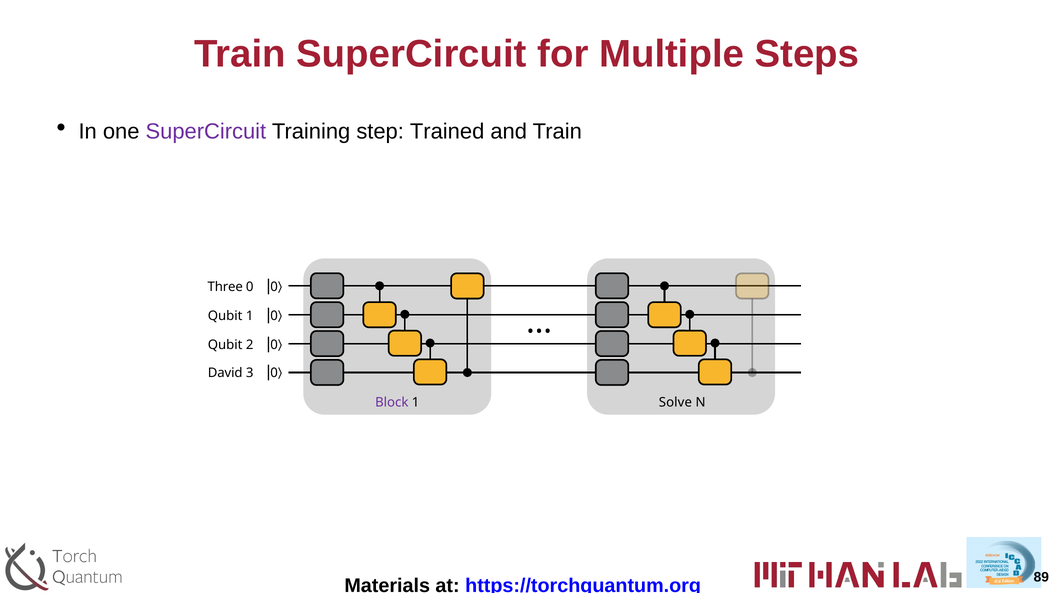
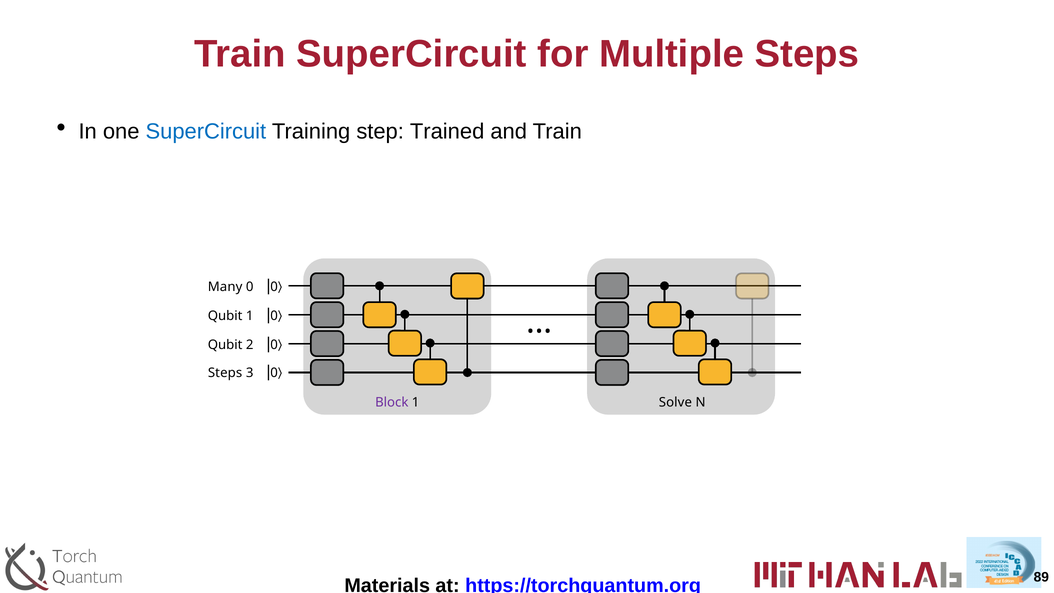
SuperCircuit colour: purple -> blue (206, 132)
Three: Three -> Many (225, 287)
David: David -> Steps (225, 373)
